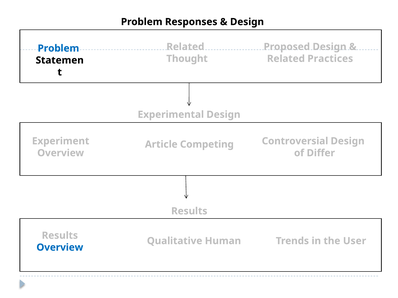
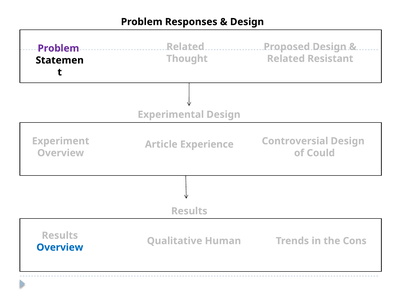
Problem colour: blue -> purple (58, 48)
Practices: Practices -> Resistant (330, 59)
Competing: Competing -> Experience (207, 145)
Differ: Differ -> Could (321, 153)
User: User -> Cons (355, 241)
